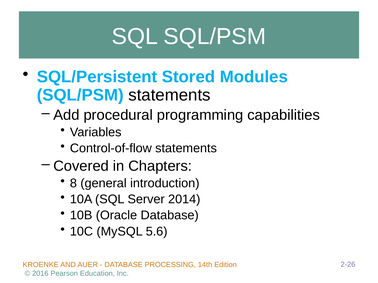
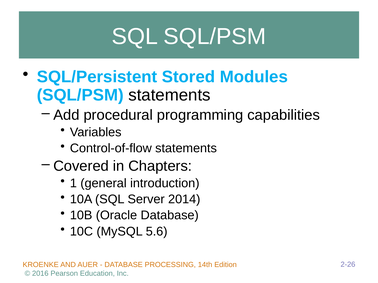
8: 8 -> 1 (73, 183)
